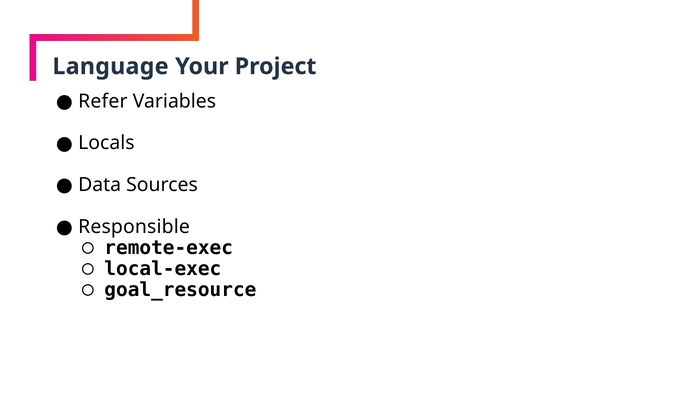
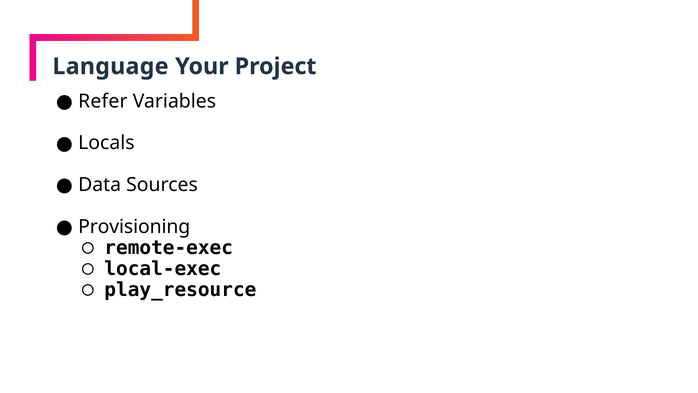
Responsible: Responsible -> Provisioning (134, 227)
goal_resource: goal_resource -> play_resource (180, 289)
